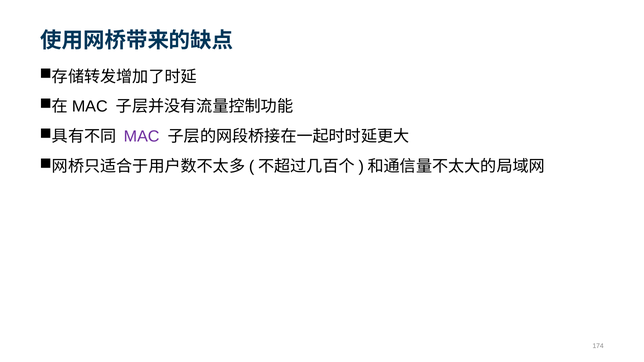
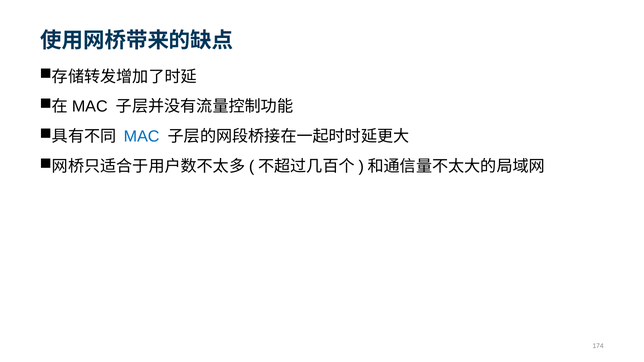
MAC colour: purple -> blue (142, 137)
